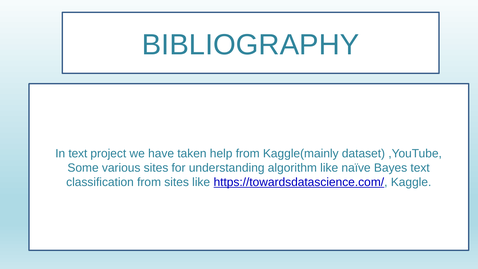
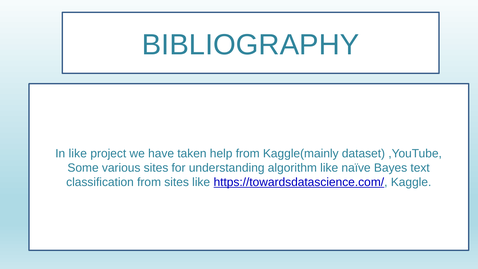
In text: text -> like (78, 153)
